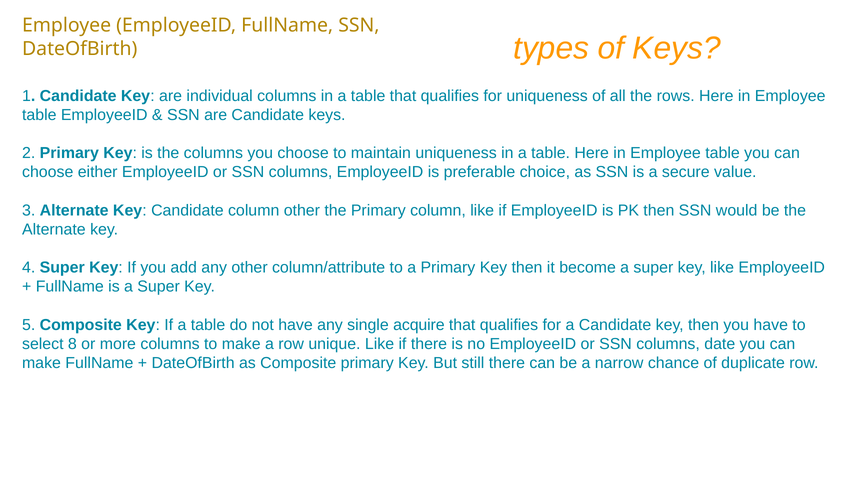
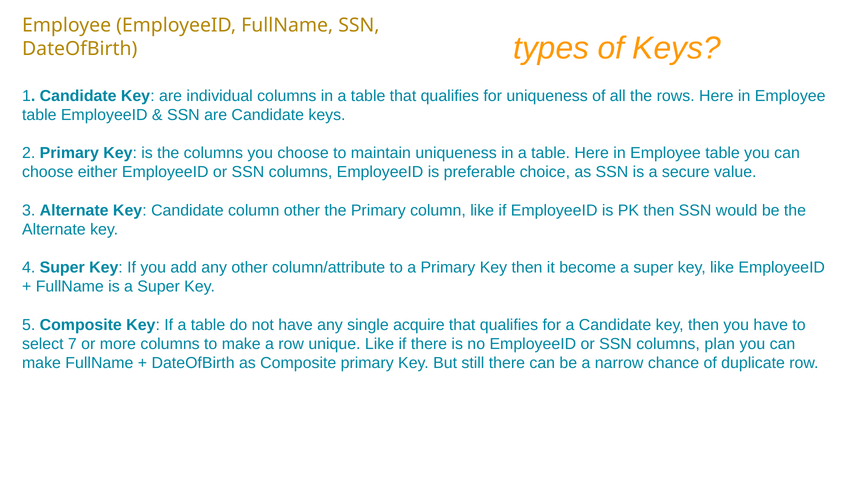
8: 8 -> 7 (72, 344)
date: date -> plan (720, 344)
